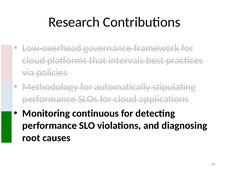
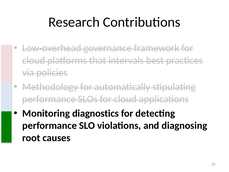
continuous: continuous -> diagnostics (96, 113)
